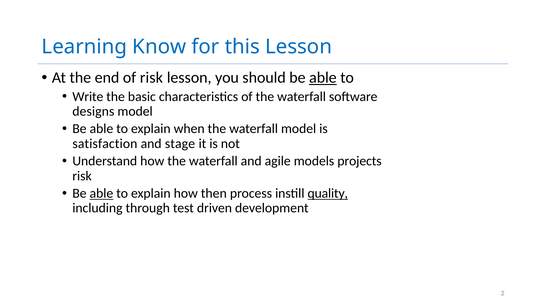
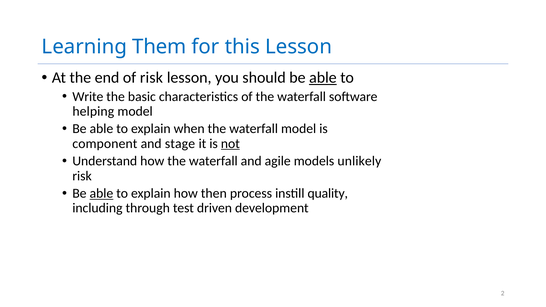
Know: Know -> Them (159, 47)
designs: designs -> helping (93, 111)
satisfaction: satisfaction -> component (105, 144)
not underline: none -> present (230, 144)
projects: projects -> unlikely (359, 161)
quality underline: present -> none (328, 193)
